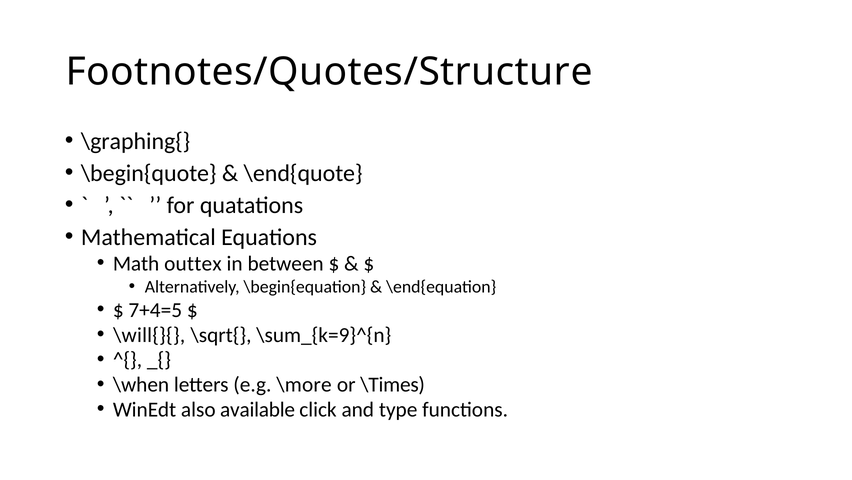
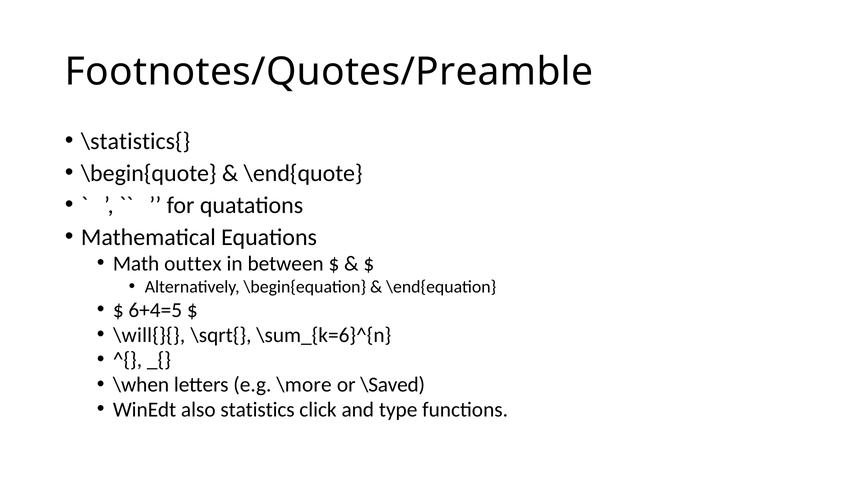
Footnotes/Quotes/Structure: Footnotes/Quotes/Structure -> Footnotes/Quotes/Preamble (329, 72)
\graphing{: \graphing{ -> \statistics{ (136, 141)
7+4=5: 7+4=5 -> 6+4=5 (155, 310)
\sum_{k=9}^{n: \sum_{k=9}^{n -> \sum_{k=6}^{n (324, 334)
\Times: \Times -> \Saved (393, 384)
available: available -> statistics (258, 409)
